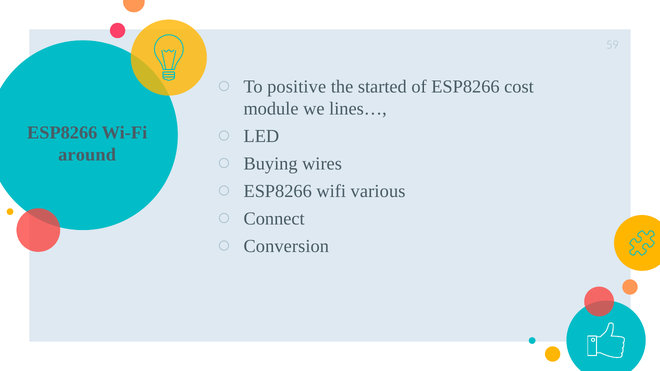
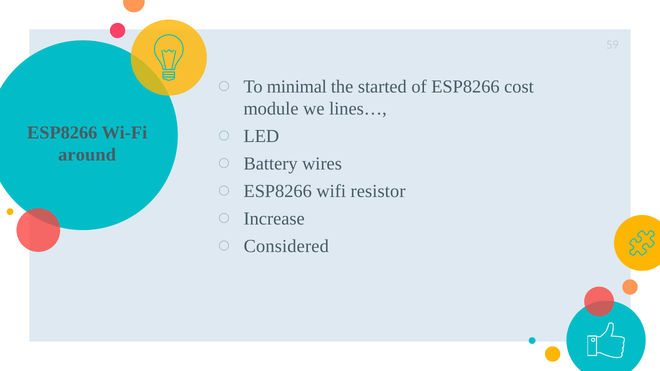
positive: positive -> minimal (297, 87)
Buying: Buying -> Battery (271, 164)
various: various -> resistor (378, 191)
Connect: Connect -> Increase (274, 219)
Conversion: Conversion -> Considered (286, 246)
